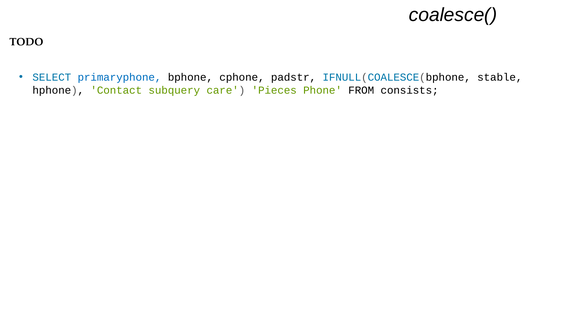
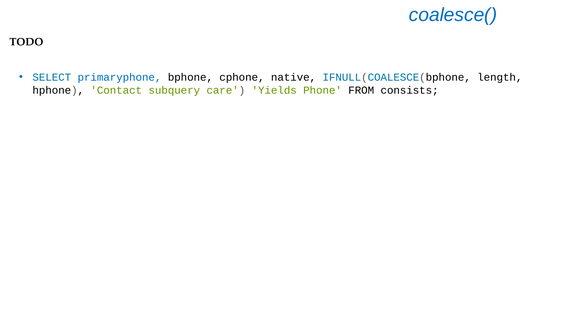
coalesce( colour: black -> blue (453, 15)
padstr: padstr -> native (294, 77)
stable: stable -> length (500, 77)
Pieces: Pieces -> Yields (274, 90)
